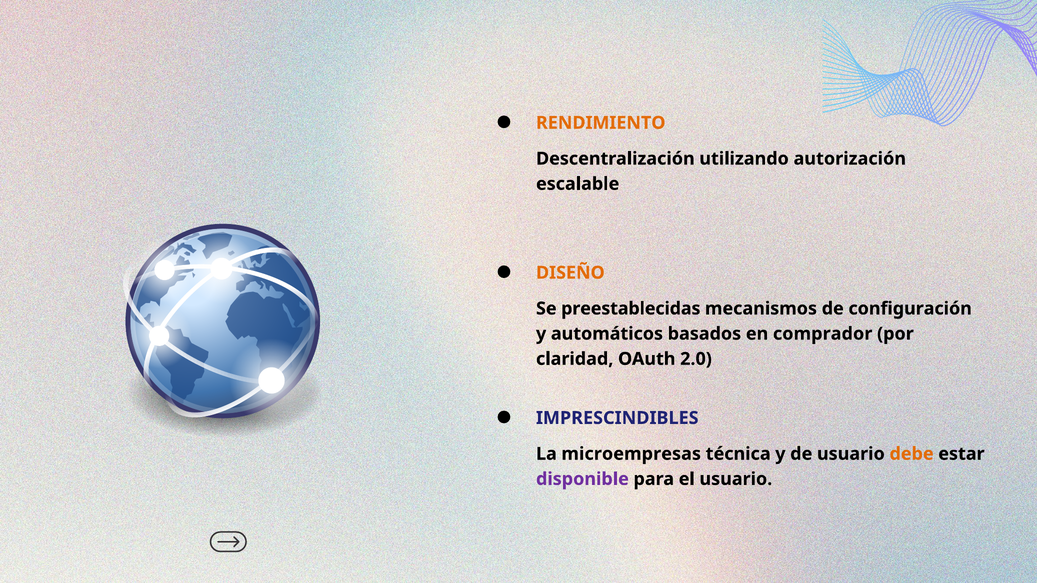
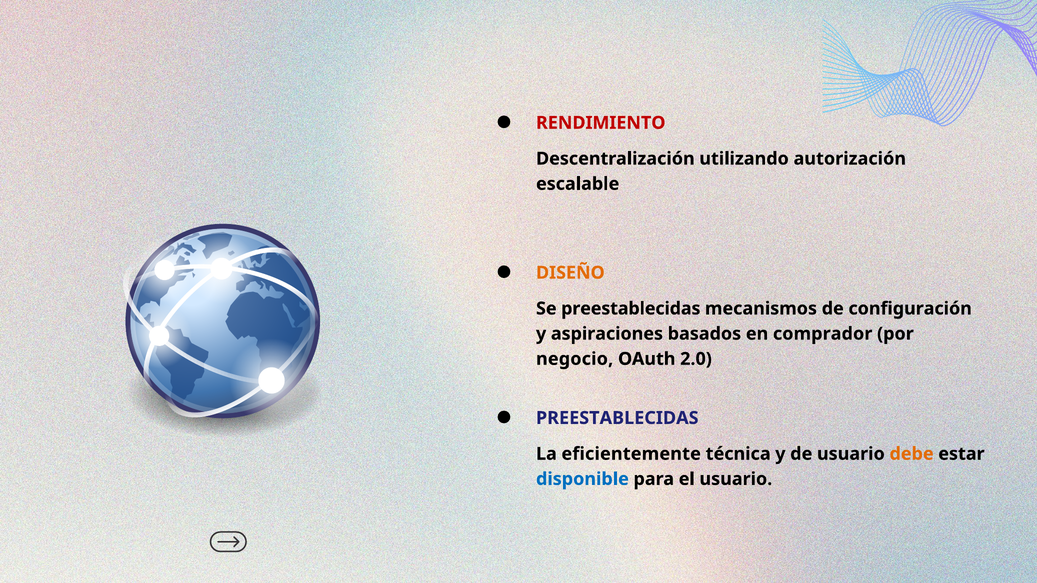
RENDIMIENTO colour: orange -> red (601, 123)
automáticos: automáticos -> aspiraciones (607, 334)
claridad: claridad -> negocio (575, 359)
IMPRESCINDIBLES: IMPRESCINDIBLES -> PREESTABLECIDAS (617, 418)
microempresas: microempresas -> eficientemente (631, 454)
disponible colour: purple -> blue (582, 479)
